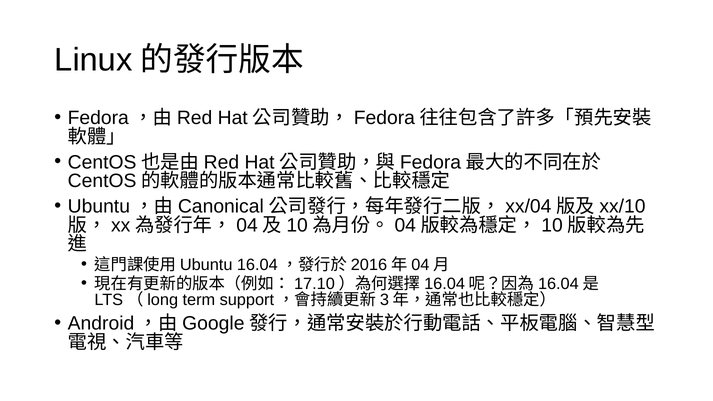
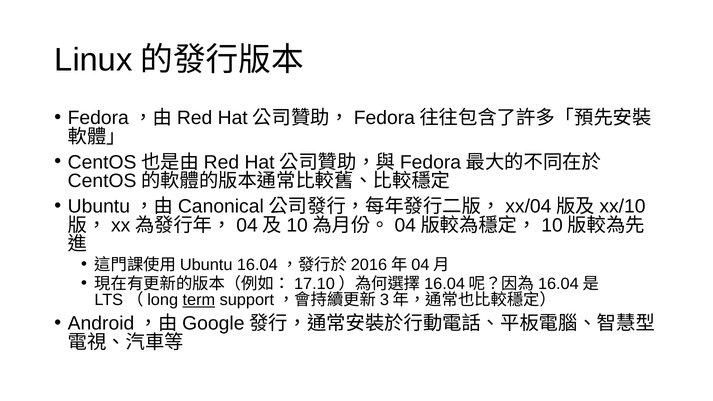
term underline: none -> present (199, 300)
